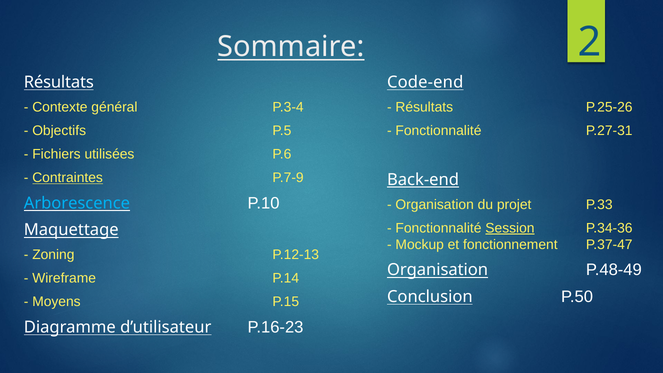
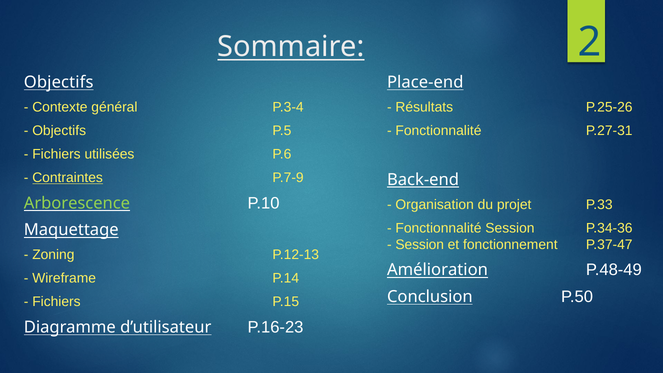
Résultats: Résultats -> Objectifs (59, 82)
Code-end: Code-end -> Place-end (425, 82)
Arborescence colour: light blue -> light green (77, 203)
Session underline: present -> none (510, 228)
Mockup: Mockup -> Session (420, 245)
Organisation: Organisation -> Amélioration (437, 270)
Moyens: Moyens -> Fichiers (56, 302)
